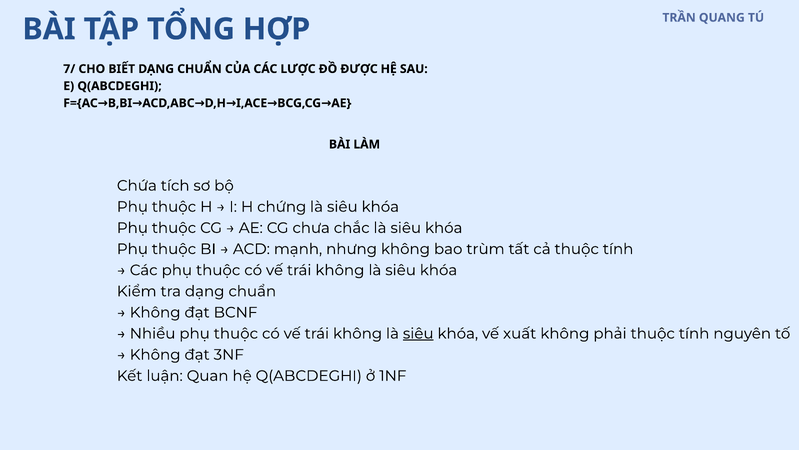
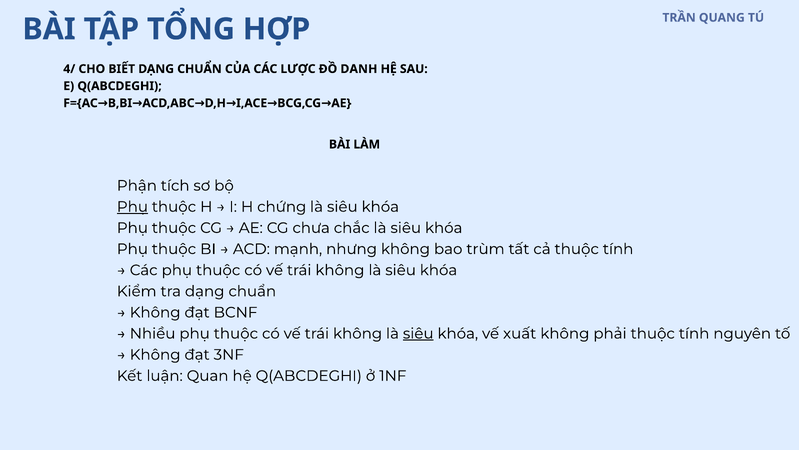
7/: 7/ -> 4/ (69, 69)
ĐƯỢC: ĐƯỢC -> DANH (359, 69)
Chứa: Chứa -> Phận (137, 185)
Phụ underline: none -> present (132, 207)
